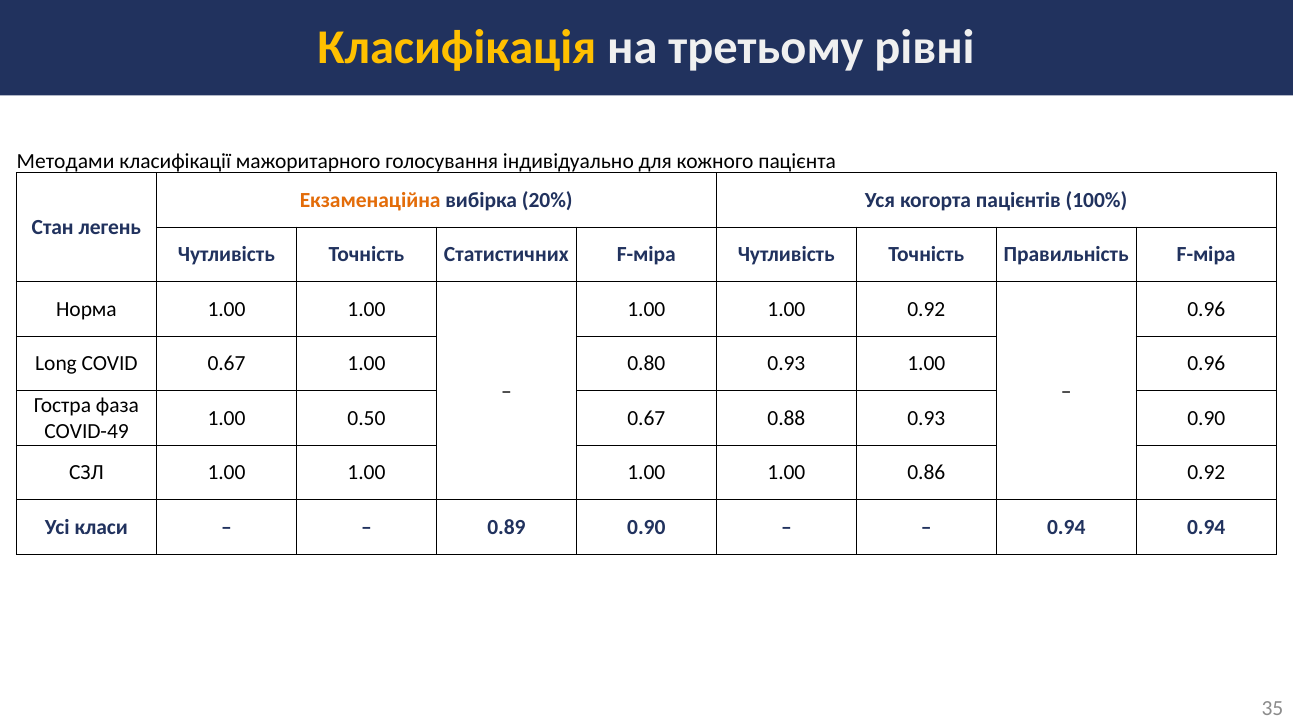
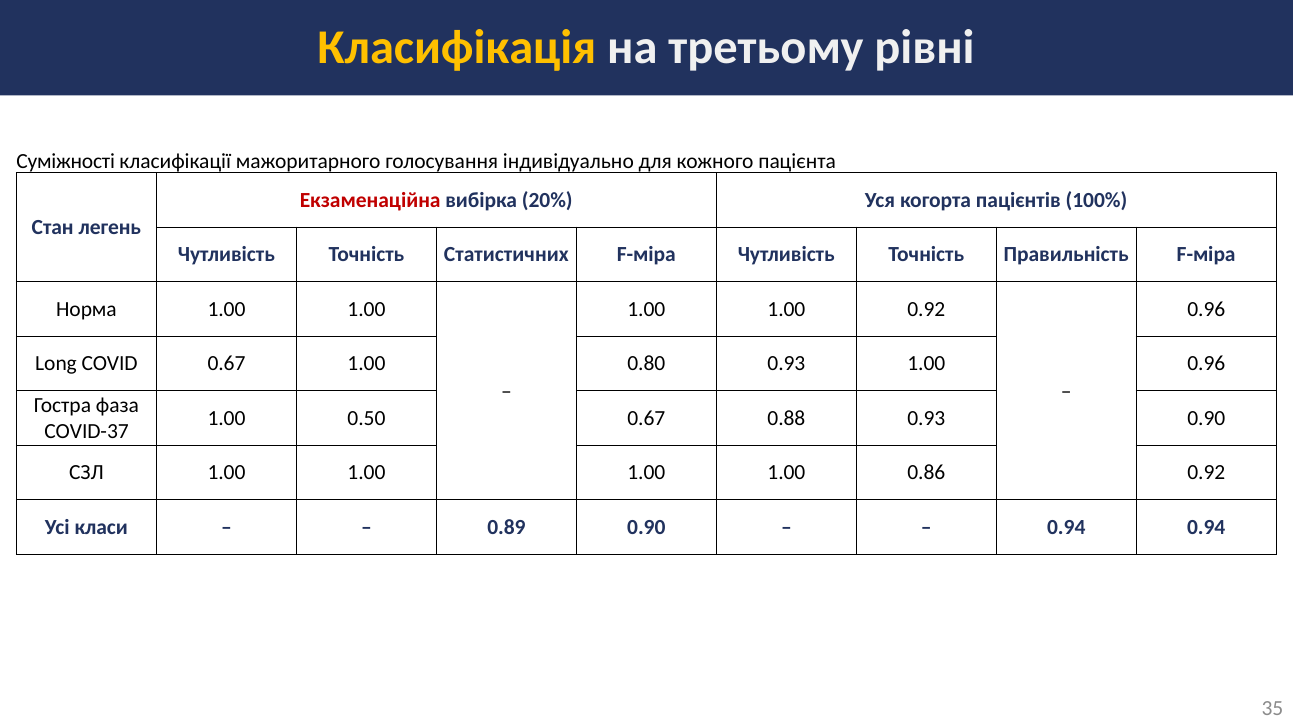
Методами: Методами -> Суміжності (66, 161)
Екзаменаційна colour: orange -> red (370, 200)
COVID-49: COVID-49 -> COVID-37 (87, 432)
